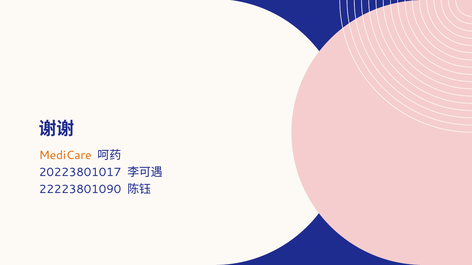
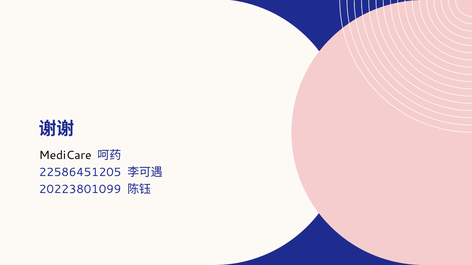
MediCare colour: orange -> black (65, 156)
20223801017: 20223801017 -> 22586451205 (80, 173)
22223801090: 22223801090 -> 20223801099 (80, 190)
